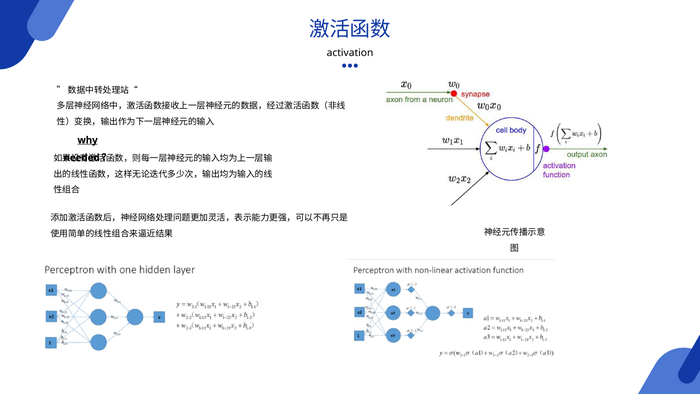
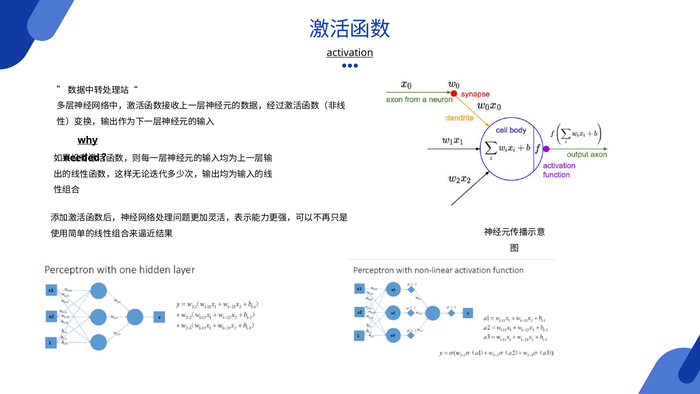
activation underline: none -> present (350, 53)
